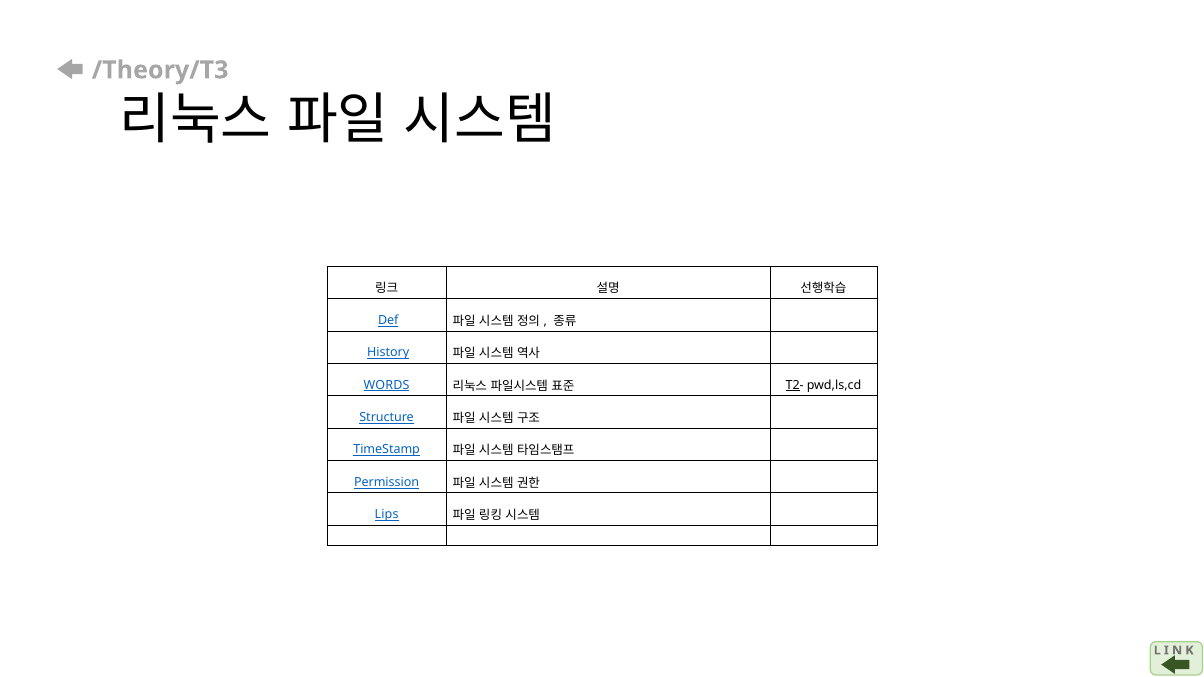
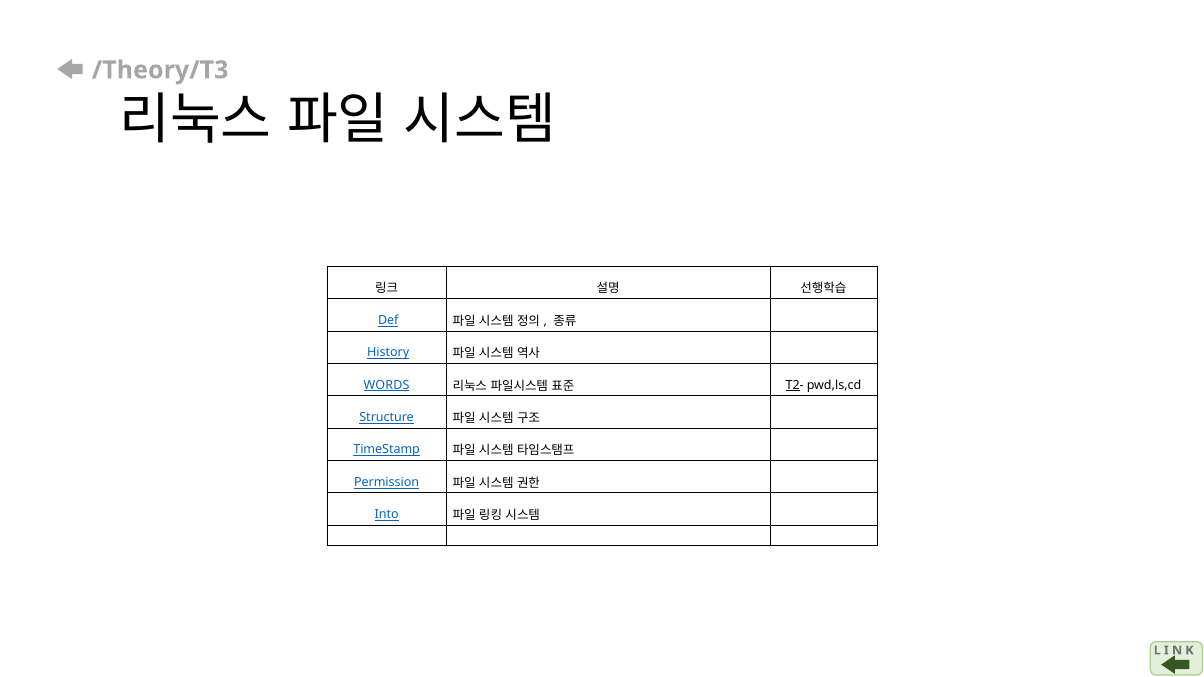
Lips: Lips -> Into (387, 515)
